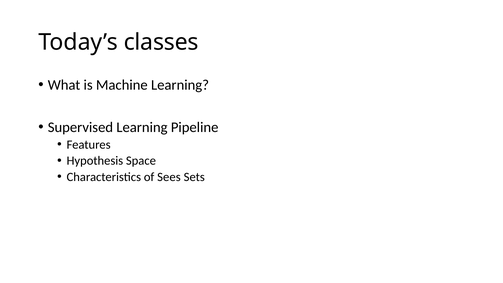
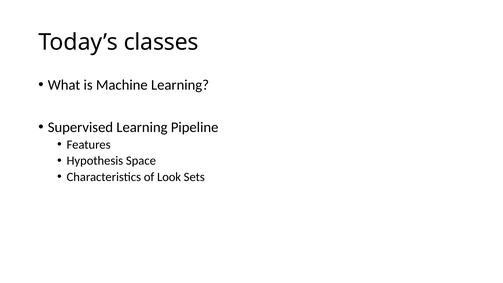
Sees: Sees -> Look (169, 177)
